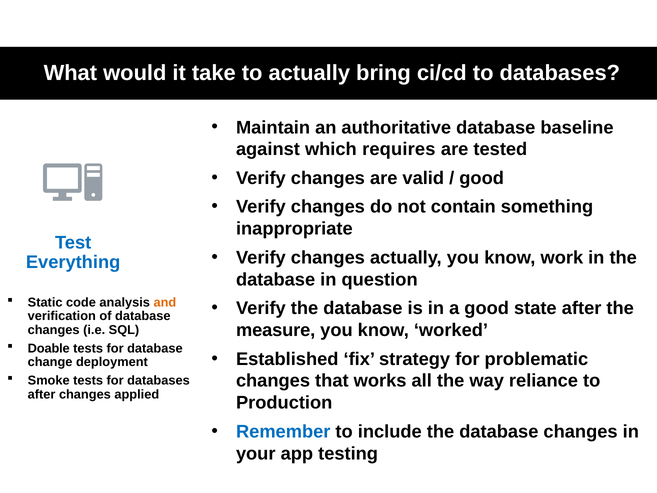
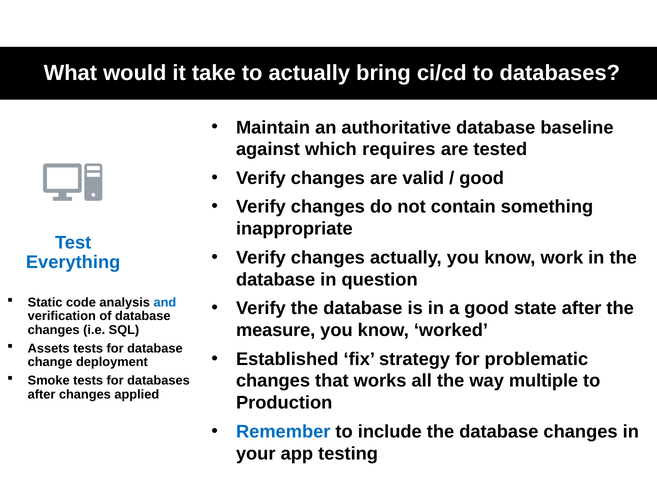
and colour: orange -> blue (165, 302)
Doable: Doable -> Assets (49, 348)
reliance: reliance -> multiple (544, 381)
